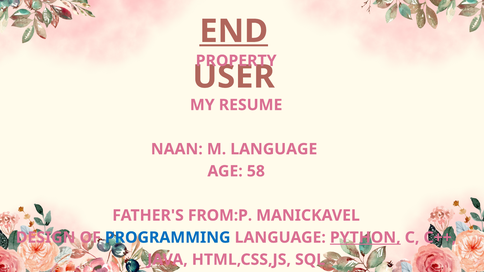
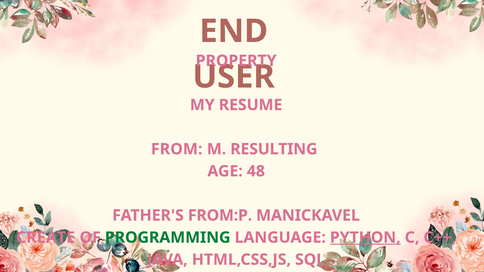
END underline: present -> none (234, 31)
NAAN: NAAN -> FROM (177, 149)
M LANGUAGE: LANGUAGE -> RESULTING (274, 149)
58: 58 -> 48 (256, 171)
DESIGN: DESIGN -> CREATE (46, 238)
PROGRAMMING colour: blue -> green (168, 238)
